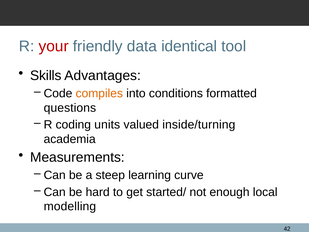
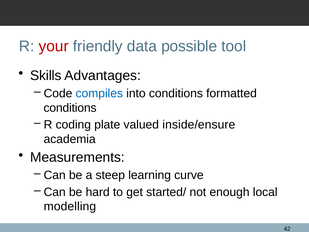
identical: identical -> possible (189, 46)
compiles colour: orange -> blue (99, 93)
questions: questions -> conditions (70, 108)
units: units -> plate (107, 125)
inside/turning: inside/turning -> inside/ensure (199, 125)
